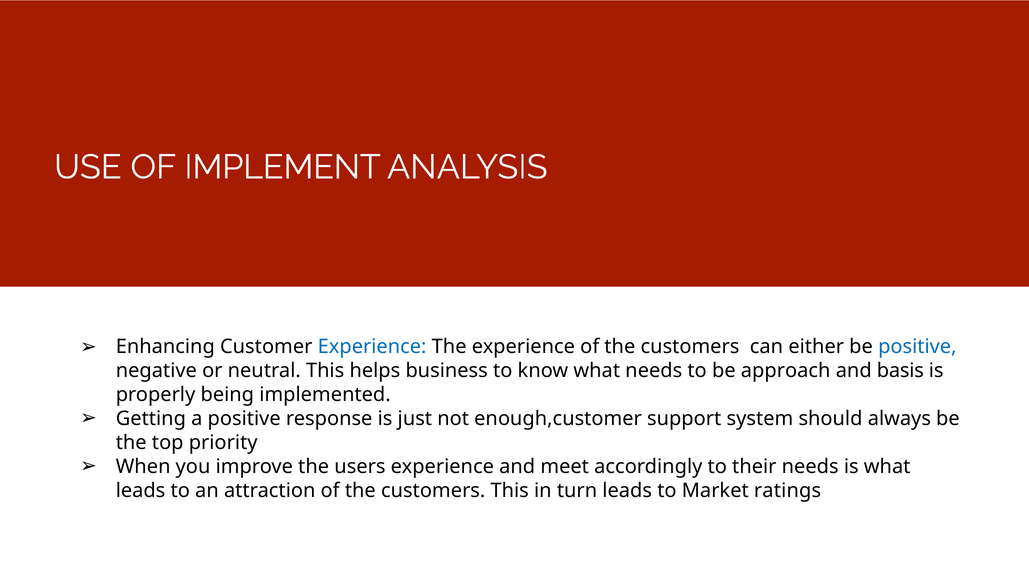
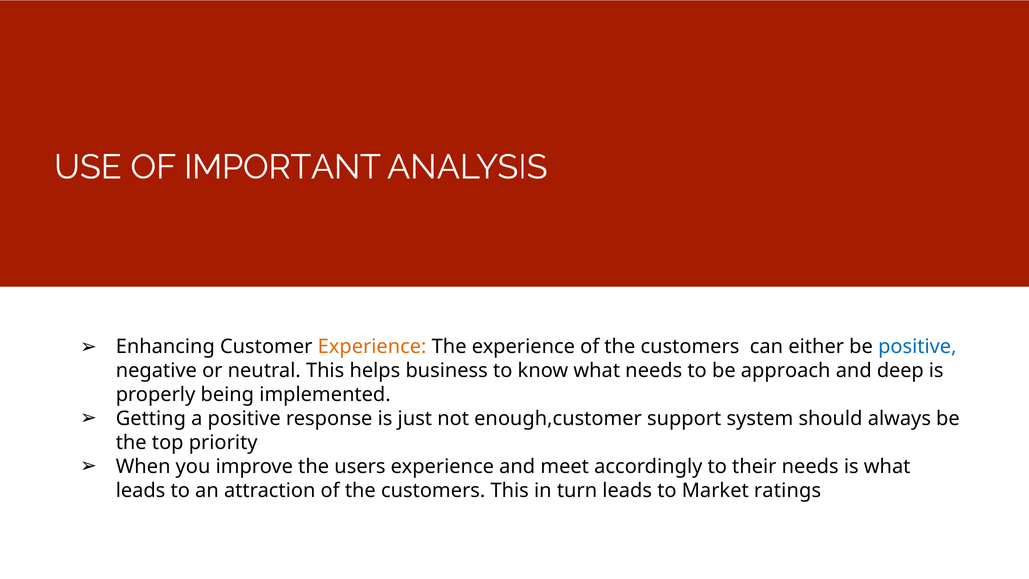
IMPLEMENT: IMPLEMENT -> IMPORTANT (282, 167)
Experience colour: blue -> orange (372, 347)
basis: basis -> deep (900, 371)
